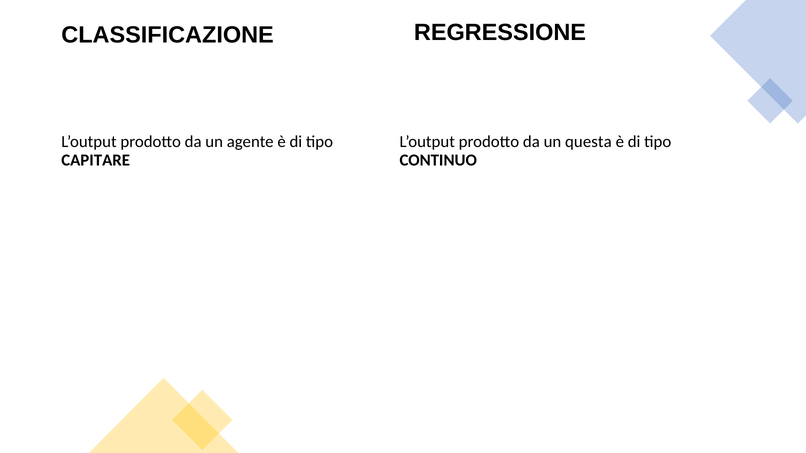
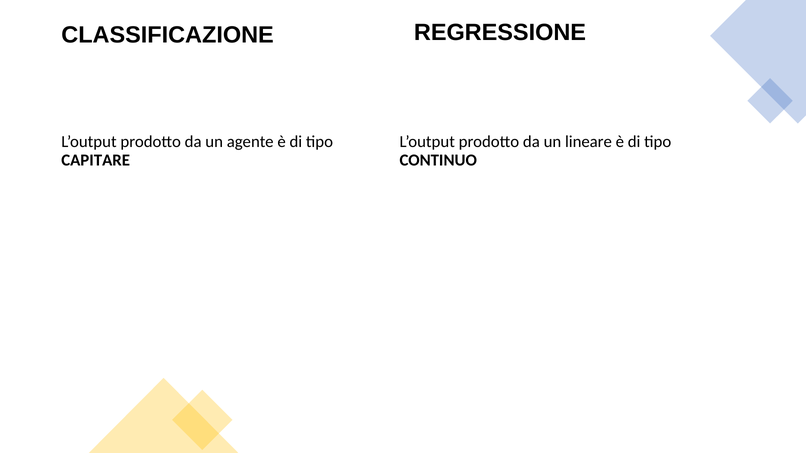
questa: questa -> lineare (588, 142)
